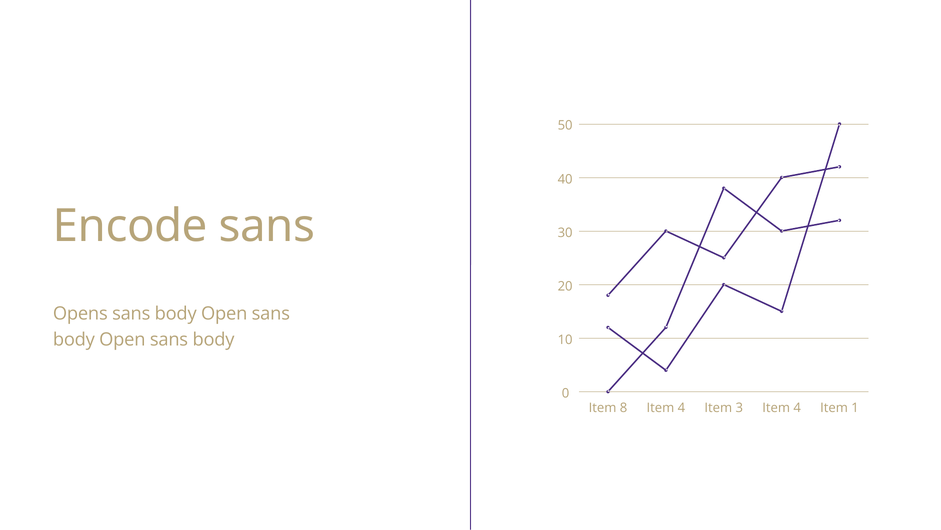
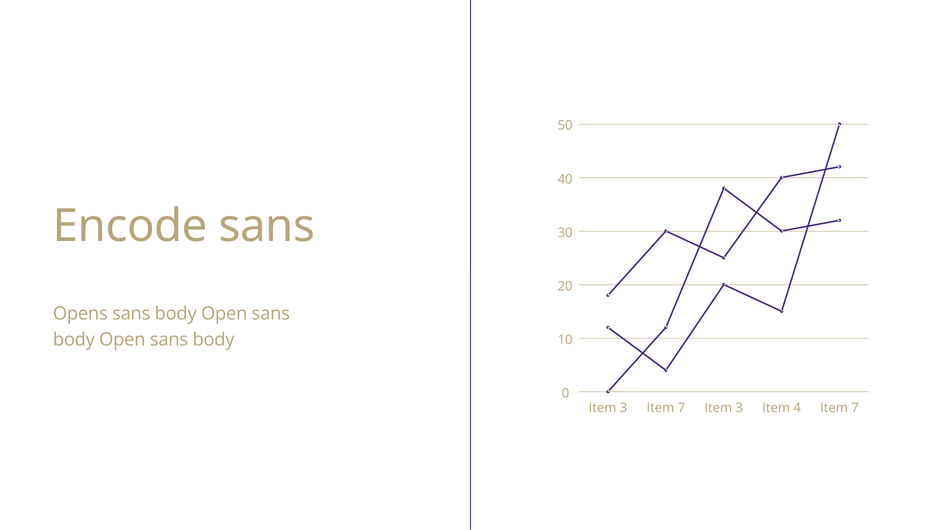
8: 8 -> 3 (624, 407)
4: 4 -> 7 (681, 407)
4 Item 1: 1 -> 7 (855, 407)
